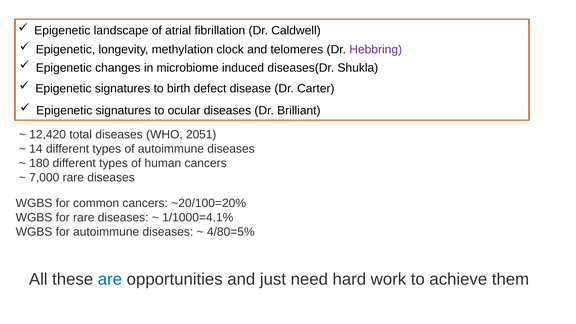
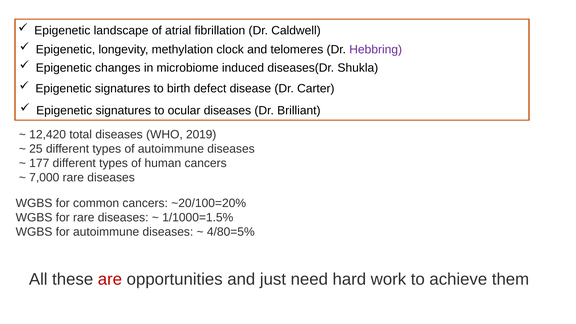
2051: 2051 -> 2019 (201, 134)
14: 14 -> 25 (36, 149)
180: 180 -> 177 (39, 163)
1/1000=4.1%: 1/1000=4.1% -> 1/1000=1.5% (198, 218)
are colour: blue -> red (110, 279)
